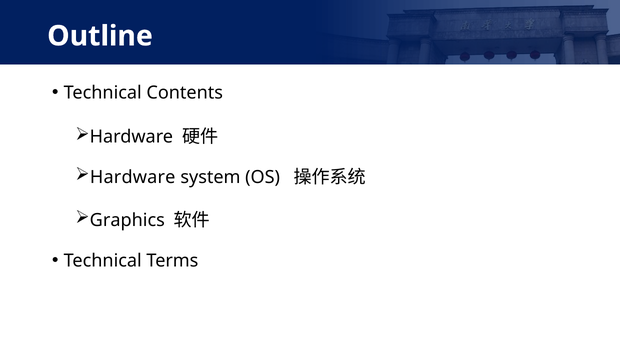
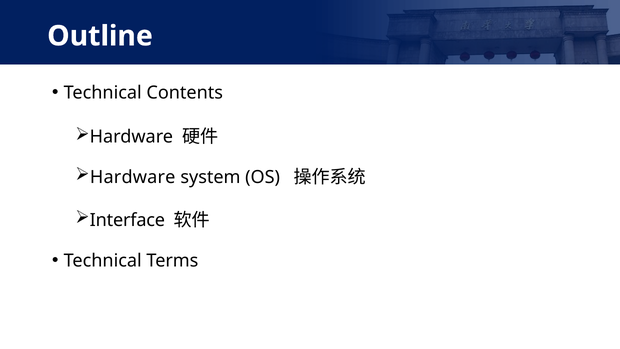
Graphics: Graphics -> Interface (127, 220)
